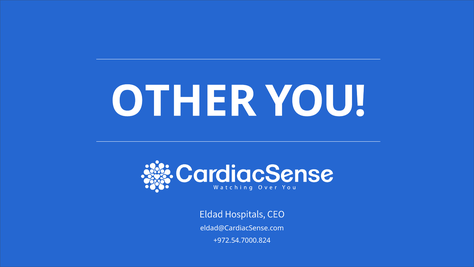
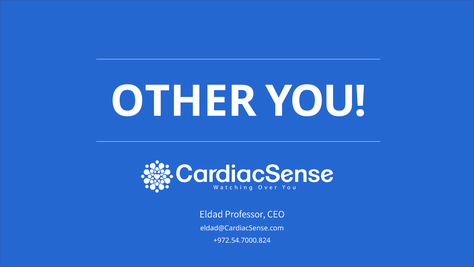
Hospitals: Hospitals -> Professor (245, 214)
